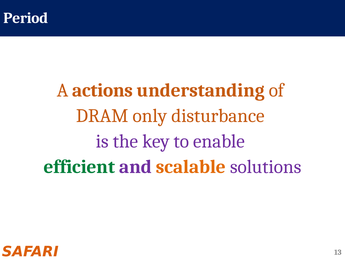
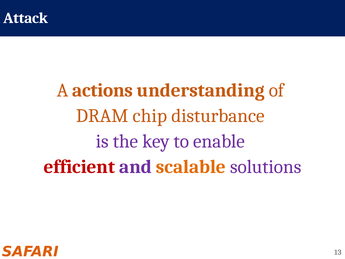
Period: Period -> Attack (26, 18)
only: only -> chip (150, 116)
efficient colour: green -> red (79, 167)
